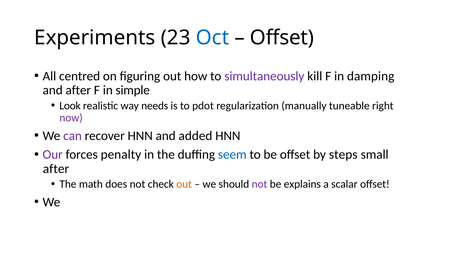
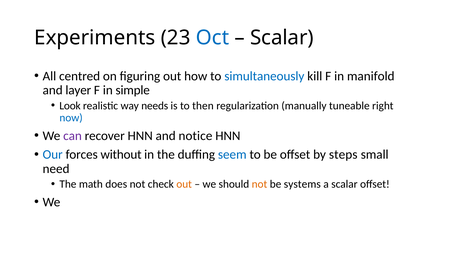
Offset: Offset -> Scalar (282, 38)
simultaneously colour: purple -> blue (264, 76)
damping: damping -> manifold (371, 76)
and after: after -> layer (78, 90)
pdot: pdot -> then (203, 106)
now colour: purple -> blue (71, 118)
added: added -> notice (195, 135)
Our colour: purple -> blue (53, 154)
penalty: penalty -> without (121, 154)
after: after -> need (56, 168)
not colour: purple -> orange (259, 184)
explains: explains -> systems (302, 184)
